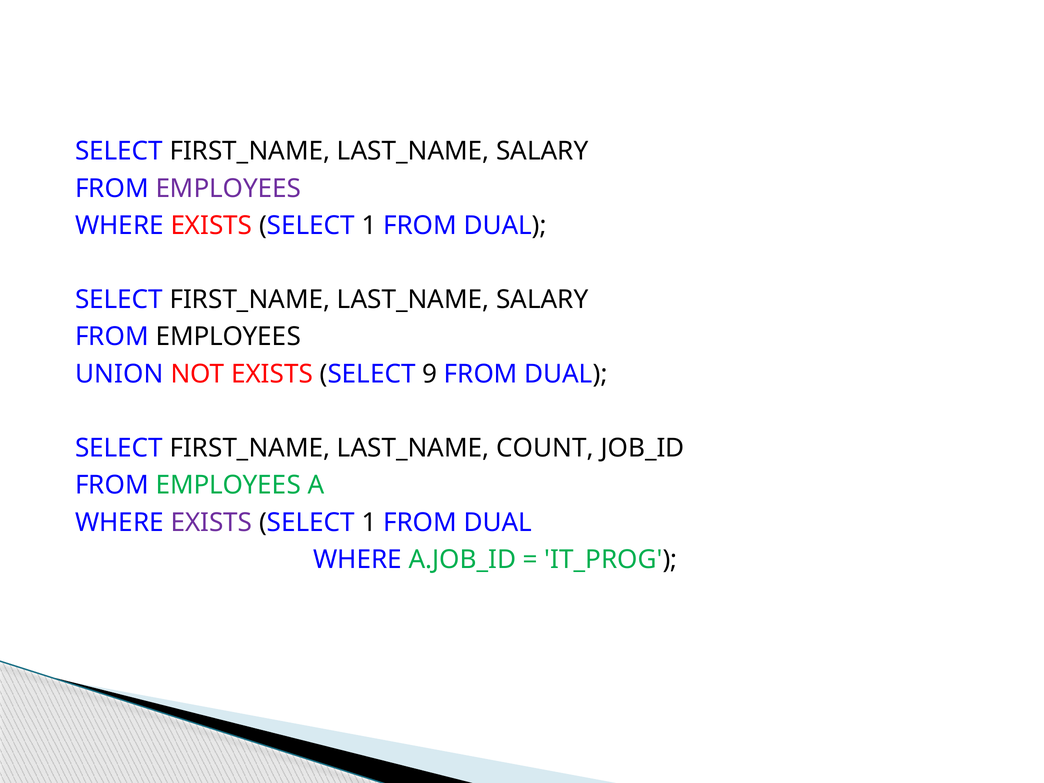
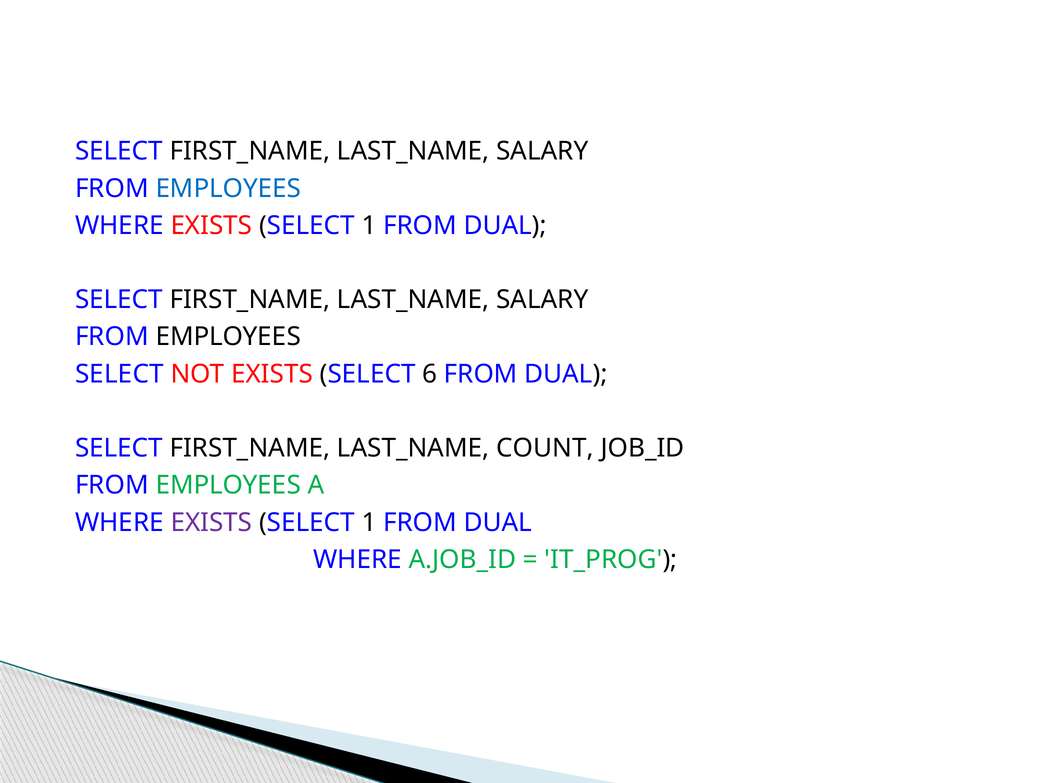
EMPLOYEES colour: purple -> blue (228, 188)
UNION: UNION -> SELECT (119, 374)
9: 9 -> 6 (430, 374)
